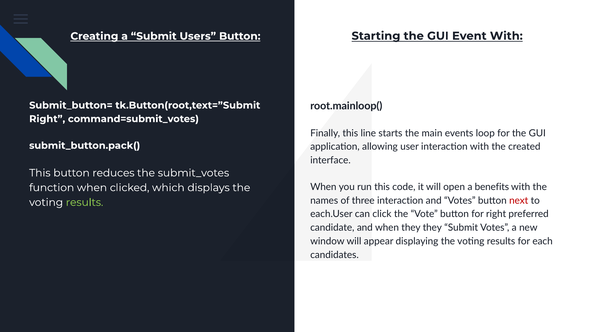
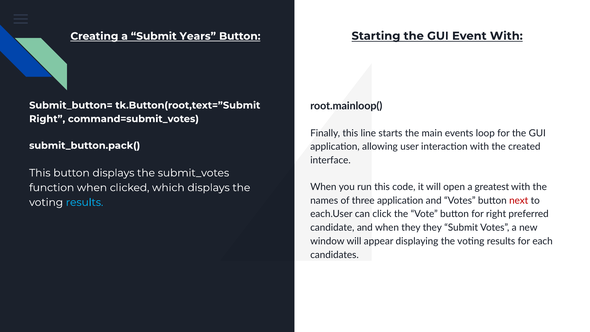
Users: Users -> Years (198, 36)
button reduces: reduces -> displays (113, 173)
benefits: benefits -> greatest (492, 187)
interaction: interaction -> application (400, 200)
results colour: light green -> light blue (85, 202)
